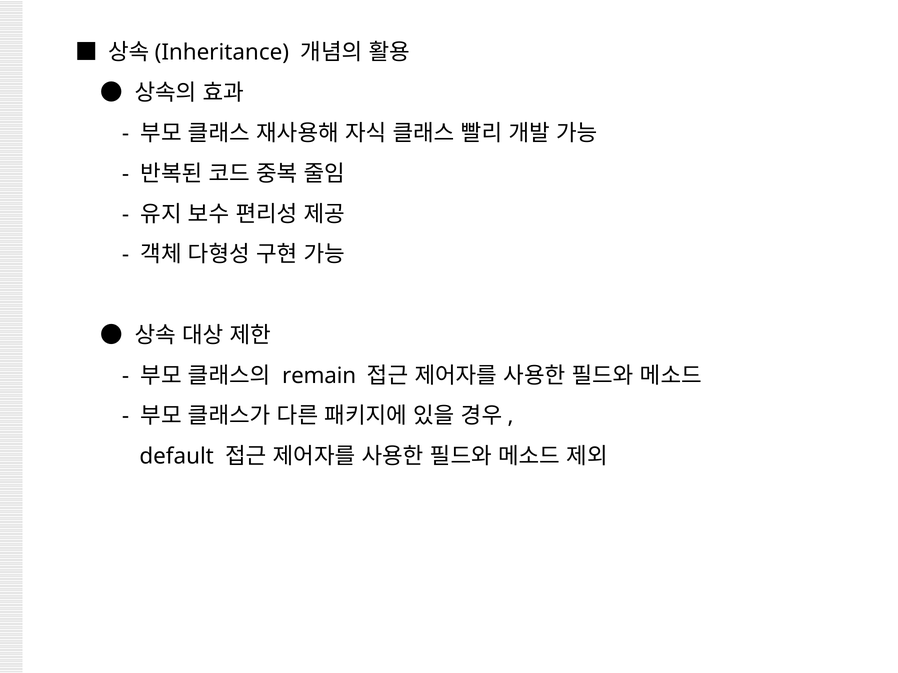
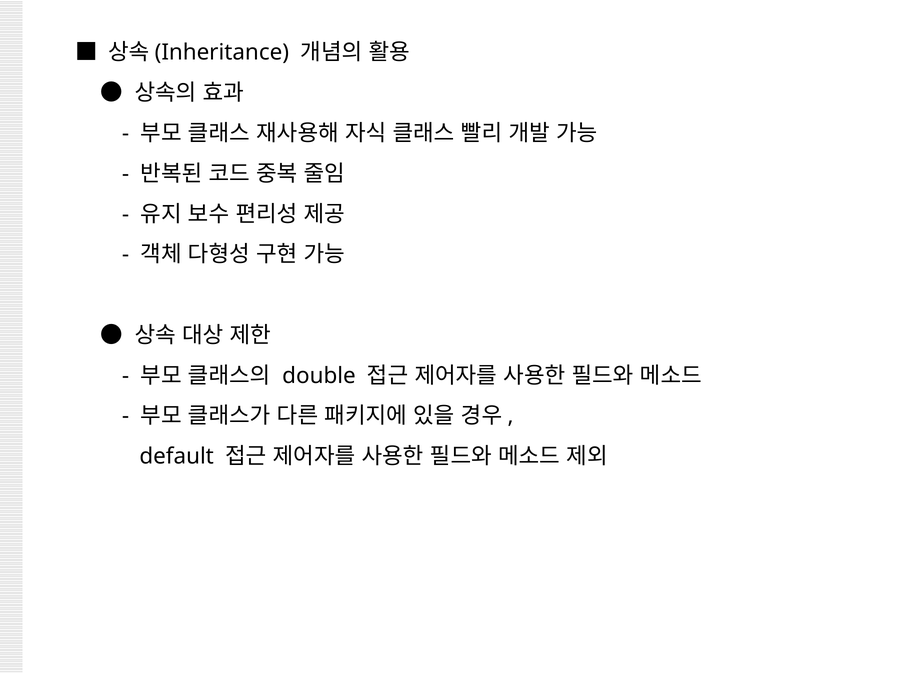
remain: remain -> double (319, 376)
